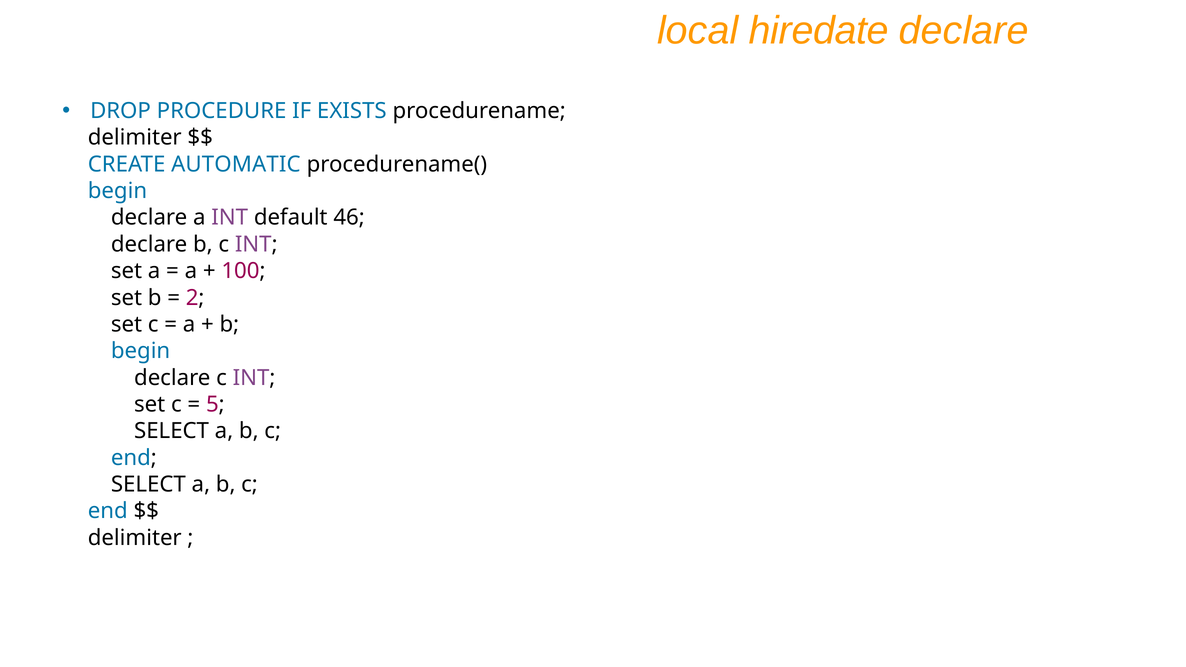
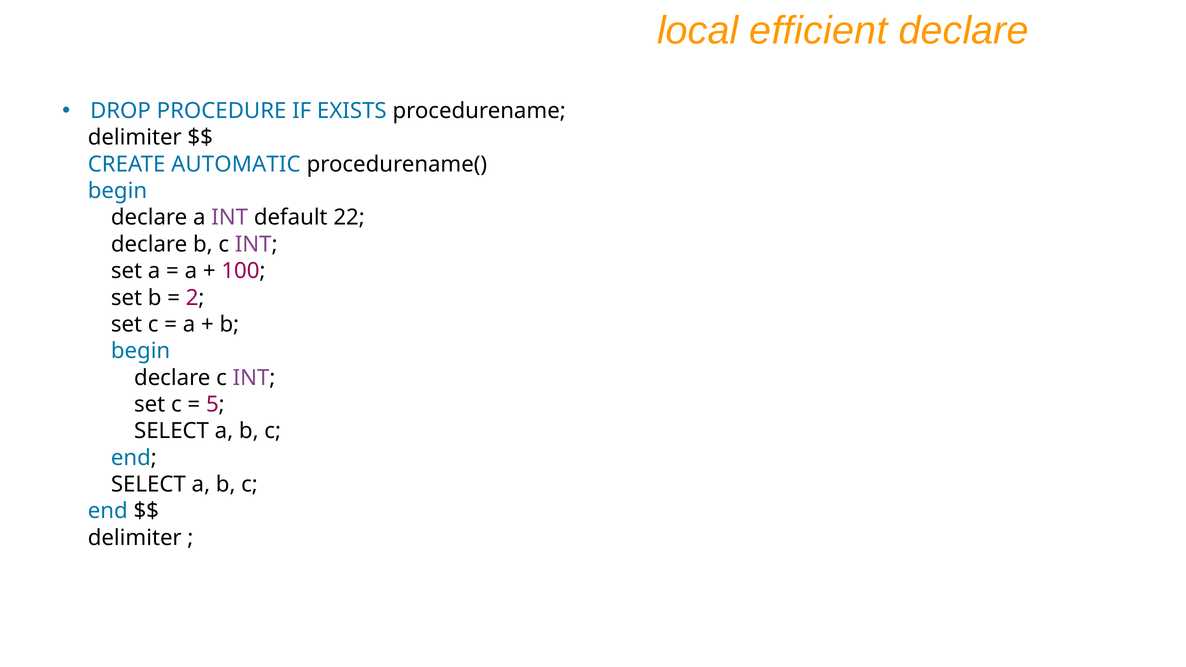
hiredate: hiredate -> efficient (819, 31)
46: 46 -> 22 (349, 218)
